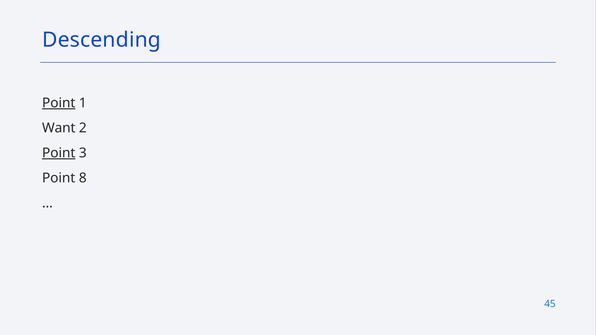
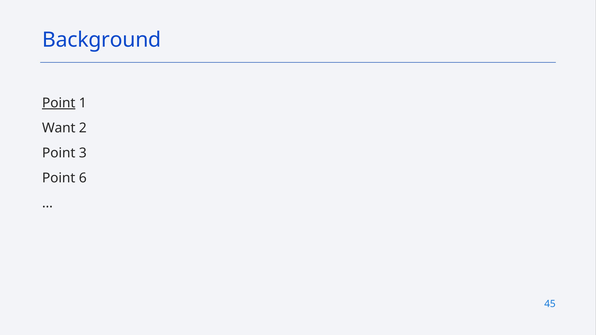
Descending: Descending -> Background (102, 40)
Point underline: present -> none (59, 153)
8: 8 -> 6 (83, 178)
